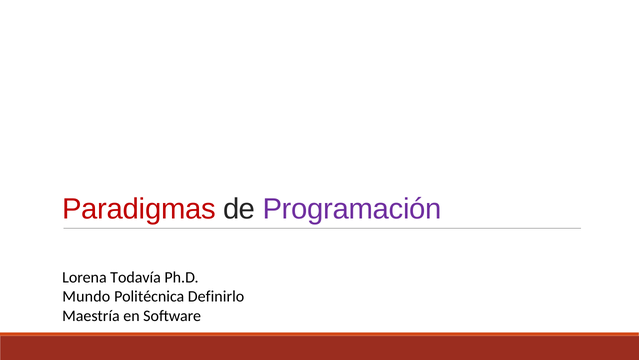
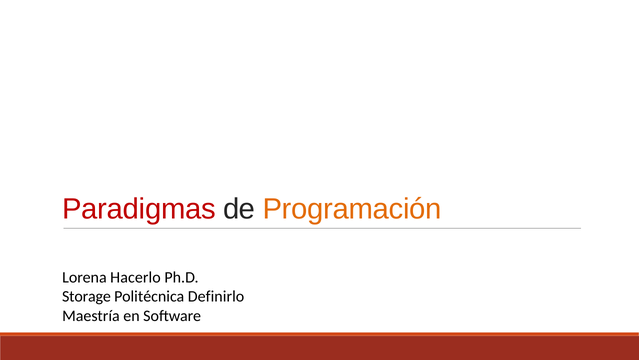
Programación colour: purple -> orange (352, 209)
Todavía: Todavía -> Hacerlo (135, 277)
Mundo: Mundo -> Storage (86, 296)
